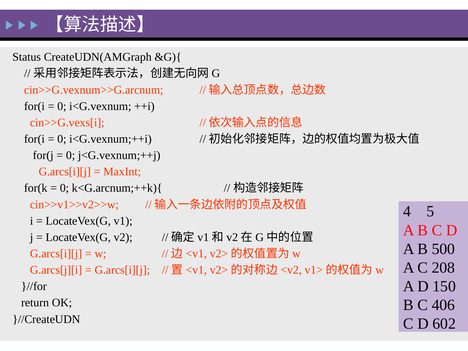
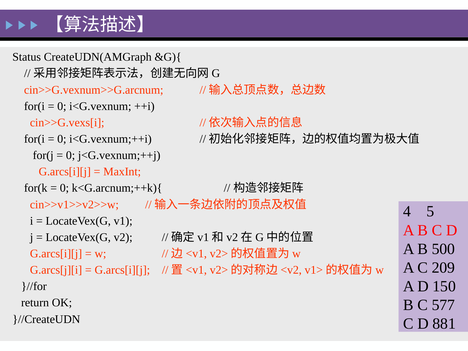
208: 208 -> 209 (443, 268)
406: 406 -> 577 (443, 305)
602: 602 -> 881 (444, 324)
